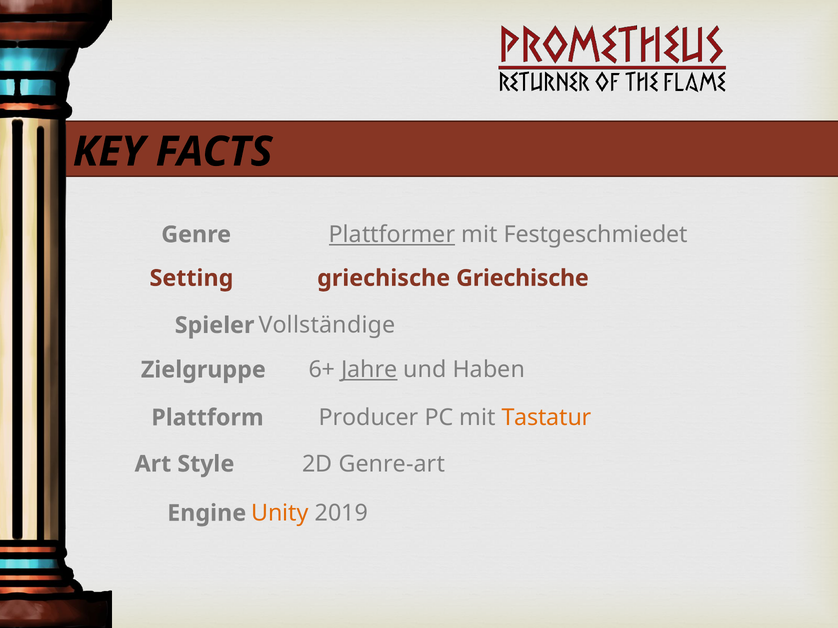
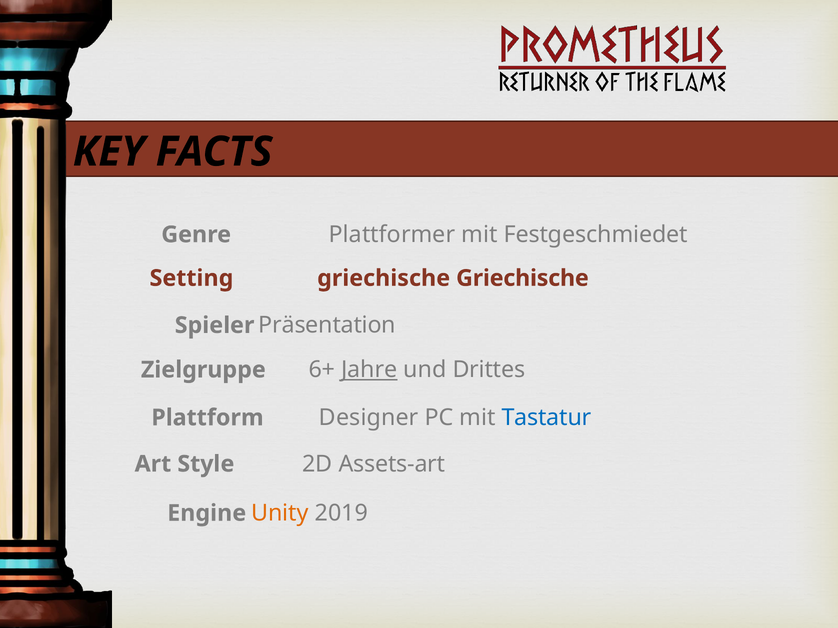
Plattformer underline: present -> none (392, 235)
Vollständige: Vollständige -> Präsentation (327, 326)
Haben: Haben -> Drittes (489, 370)
Producer: Producer -> Designer (369, 418)
Tastatur colour: orange -> blue (547, 418)
Genre-art: Genre-art -> Assets-art (392, 464)
